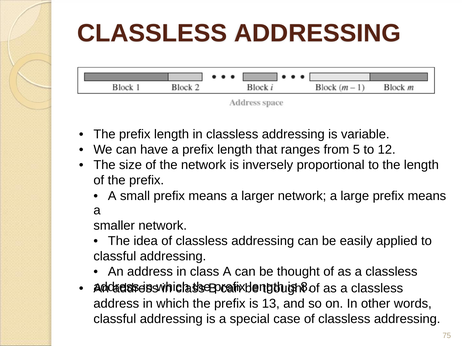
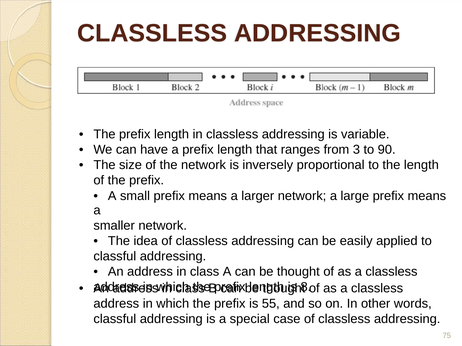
5: 5 -> 3 (356, 150)
12: 12 -> 90 (387, 150)
13: 13 -> 55 (271, 304)
